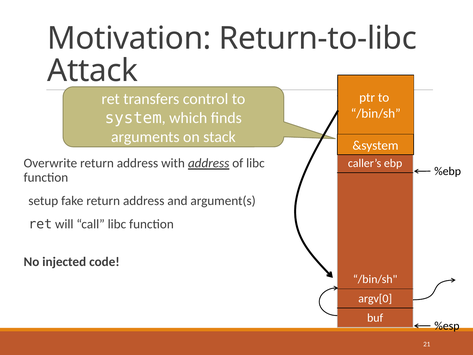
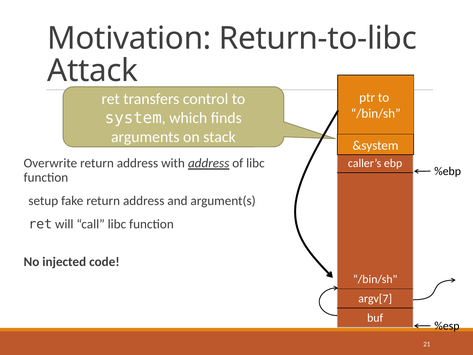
argv[0: argv[0 -> argv[7 (375, 298)
